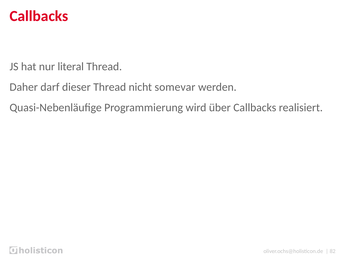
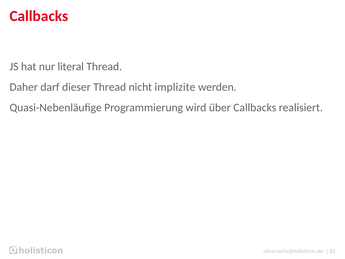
somevar: somevar -> implizite (175, 87)
